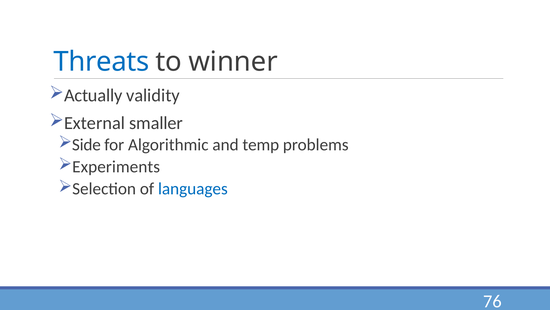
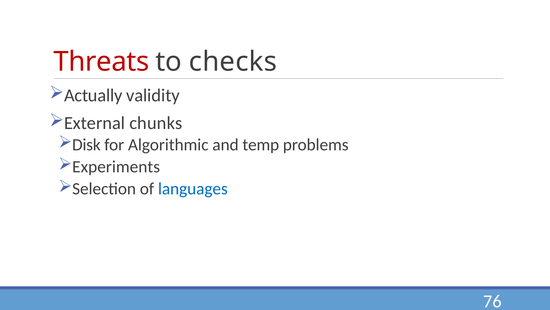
Threats colour: blue -> red (101, 62)
winner: winner -> checks (233, 62)
smaller: smaller -> chunks (156, 123)
Side: Side -> Disk (86, 144)
